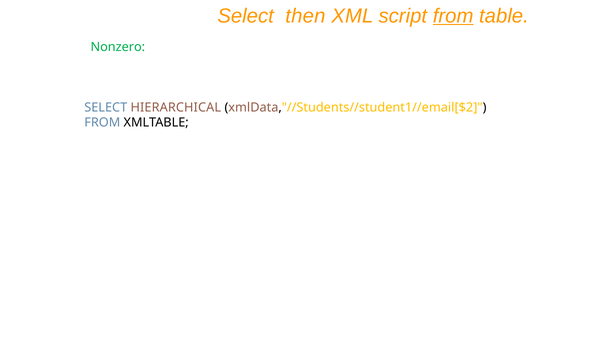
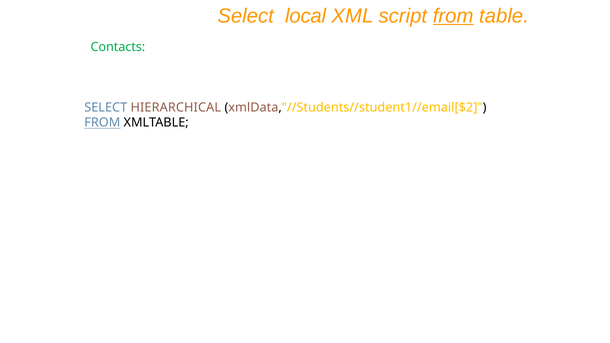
then: then -> local (306, 16)
Nonzero: Nonzero -> Contacts (118, 47)
FROM underline: none -> present (102, 123)
